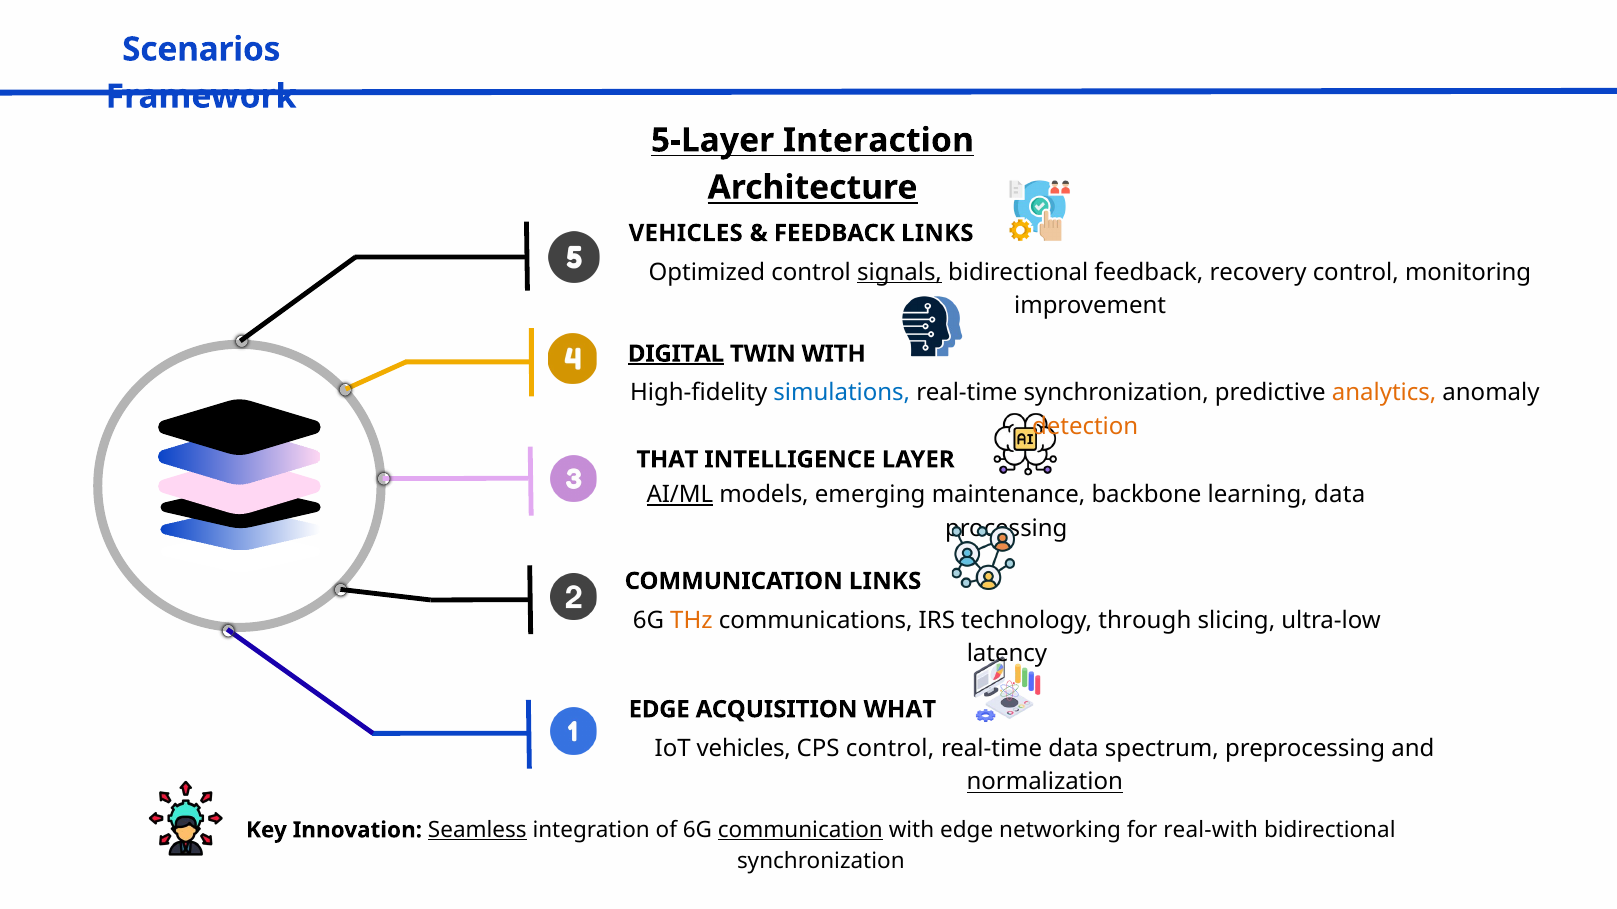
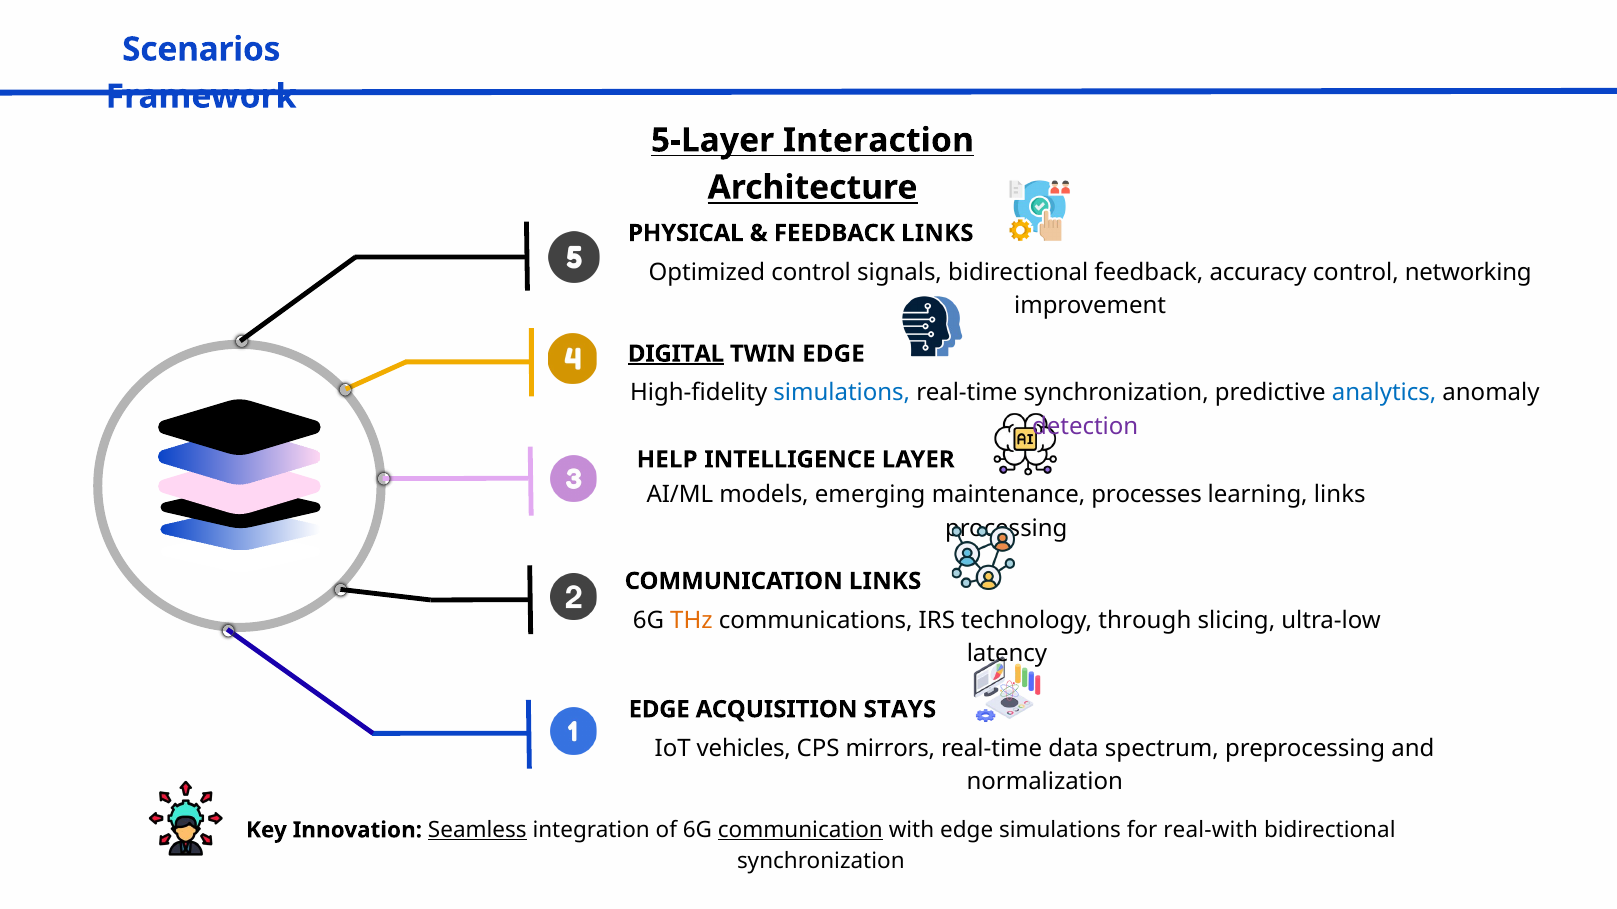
VEHICLES: VEHICLES -> PHYSICAL (686, 233)
signals underline: present -> none (900, 272)
recovery: recovery -> accuracy (1258, 272)
monitoring: monitoring -> networking (1468, 272)
TWIN WITH: WITH -> EDGE (833, 354)
analytics colour: orange -> blue (1384, 393)
detection colour: orange -> purple (1085, 427)
THAT: THAT -> HELP (667, 460)
AI/ML underline: present -> none (680, 495)
backbone: backbone -> processes (1147, 495)
learning data: data -> links (1340, 495)
WHAT: WHAT -> STAYS (900, 710)
CPS control: control -> mirrors (890, 749)
normalization underline: present -> none (1045, 783)
edge networking: networking -> simulations (1060, 831)
